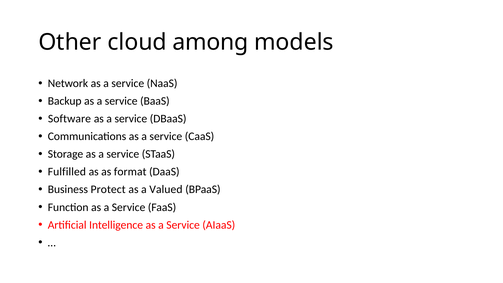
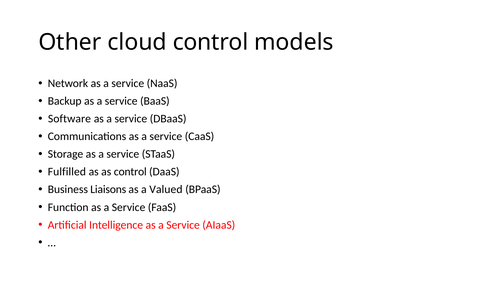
cloud among: among -> control (211, 42)
as format: format -> control (130, 172)
Protect: Protect -> Liaisons (108, 189)
